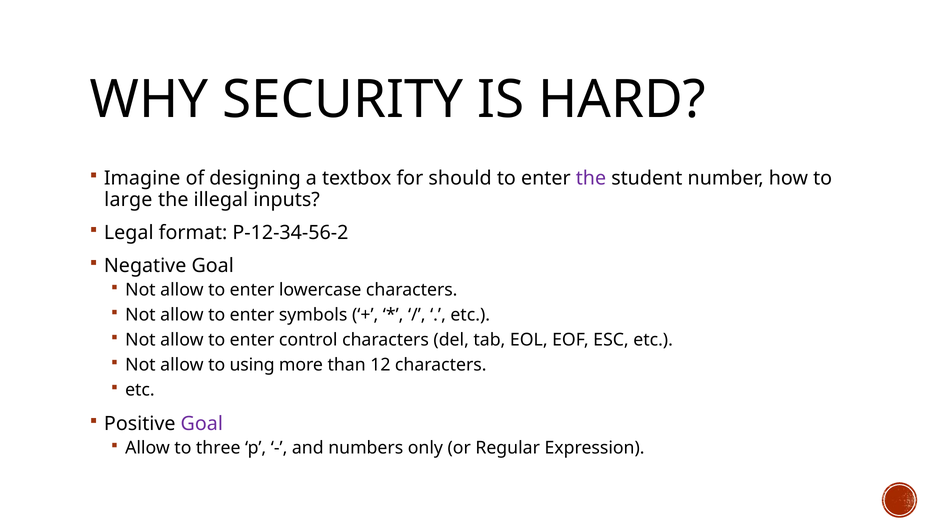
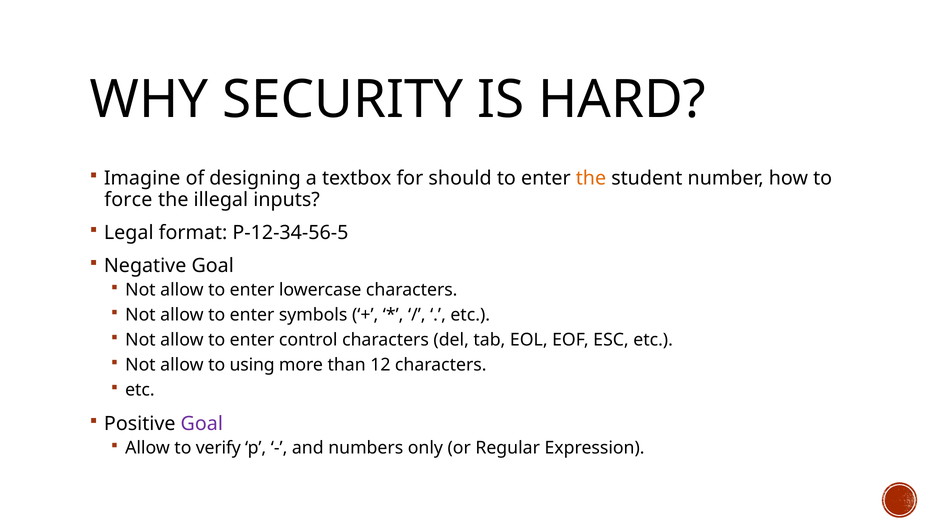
the colour: purple -> orange (591, 178)
large: large -> force (128, 199)
P-12-34-56-2: P-12-34-56-2 -> P-12-34-56-5 (290, 232)
three: three -> verify (218, 448)
